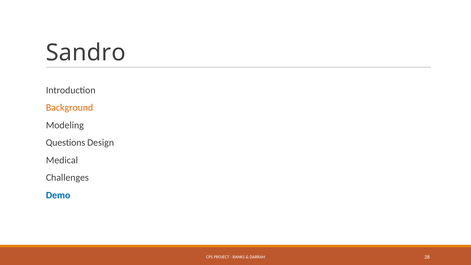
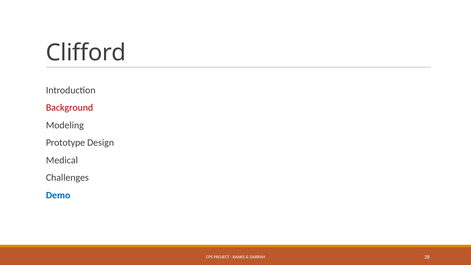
Sandro: Sandro -> Clifford (86, 53)
Background colour: orange -> red (70, 108)
Questions: Questions -> Prototype (66, 143)
